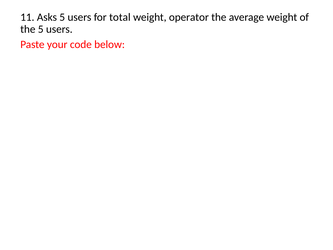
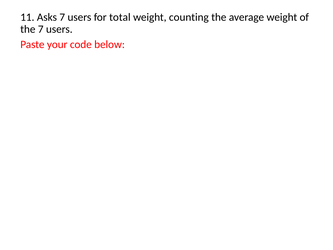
Asks 5: 5 -> 7 (62, 17)
operator: operator -> counting (189, 17)
the 5: 5 -> 7 (41, 29)
